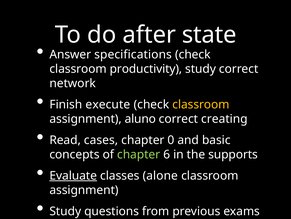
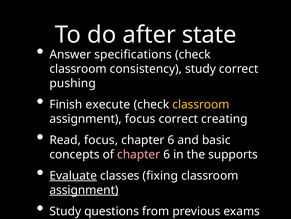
productivity: productivity -> consistency (146, 69)
network: network -> pushing (73, 83)
assignment aluno: aluno -> focus (140, 118)
Read cases: cases -> focus (101, 140)
0: 0 -> 6 (171, 140)
chapter colour: light green -> pink (139, 154)
alone: alone -> fixing (160, 175)
assignment underline: none -> present (84, 189)
